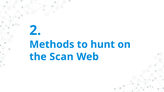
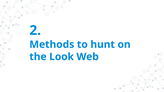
Scan: Scan -> Look (62, 57)
